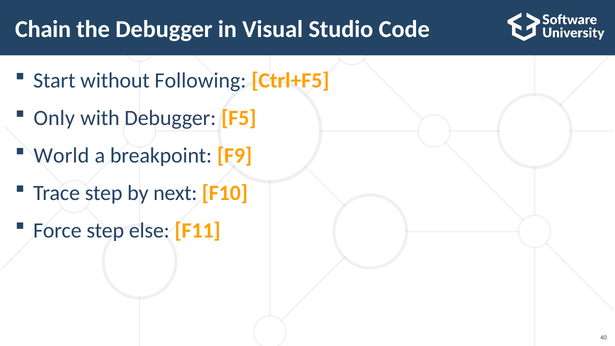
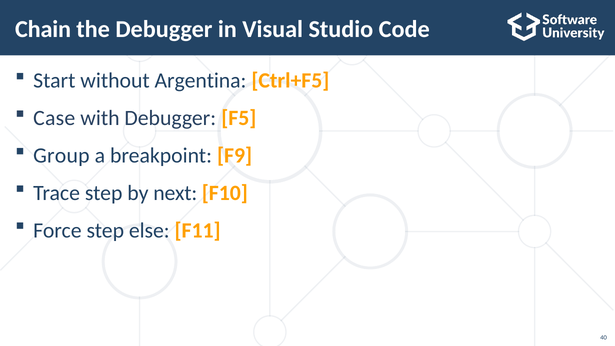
Following: Following -> Argentina (200, 80)
Only: Only -> Case (54, 118)
World: World -> Group (61, 155)
